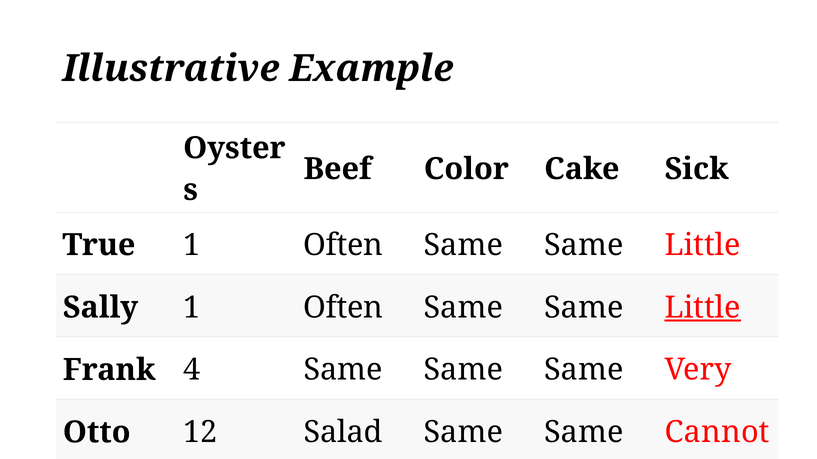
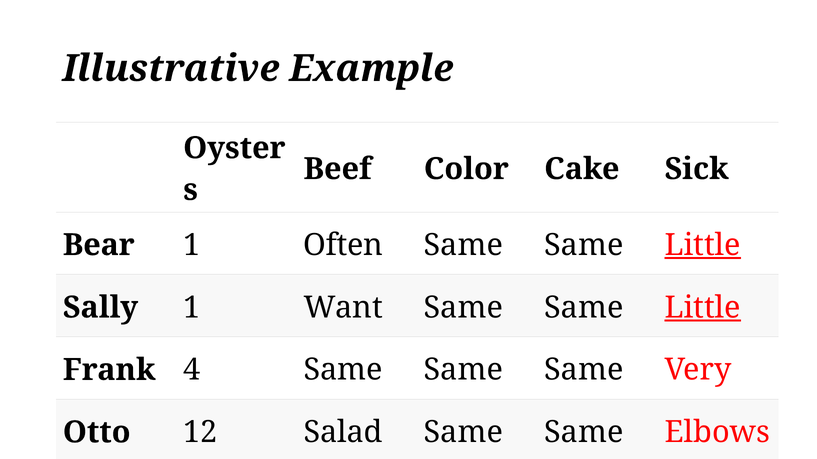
True: True -> Bear (99, 245)
Little underline: none -> present (703, 245)
Sally 1 Often: Often -> Want (343, 308)
Cannot: Cannot -> Elbows (717, 433)
